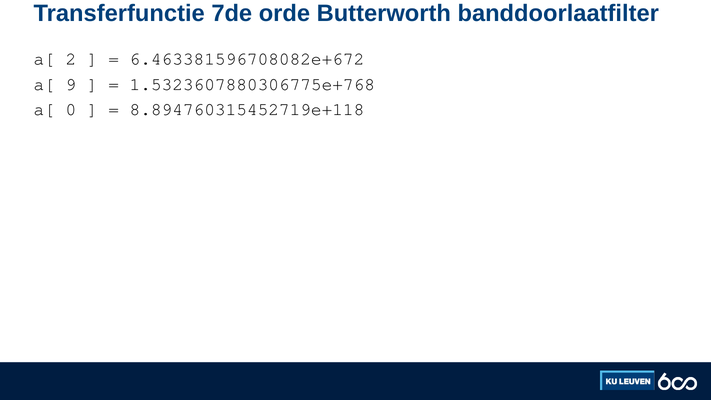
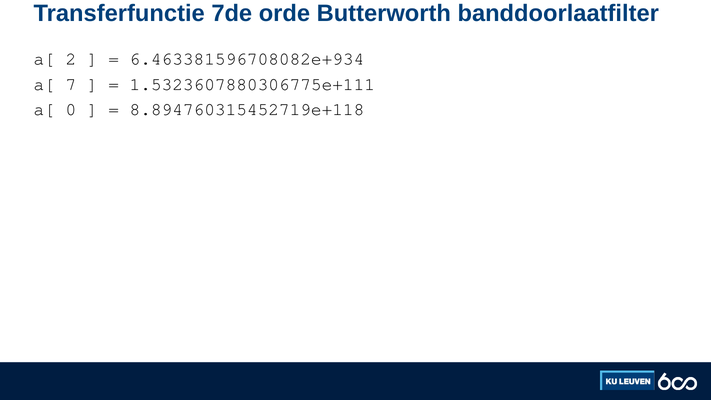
6.463381596708082e+672: 6.463381596708082e+672 -> 6.463381596708082e+934 (247, 59)
9: 9 -> 7 (71, 84)
1.5323607880306775e+768: 1.5323607880306775e+768 -> 1.5323607880306775e+111 (252, 84)
